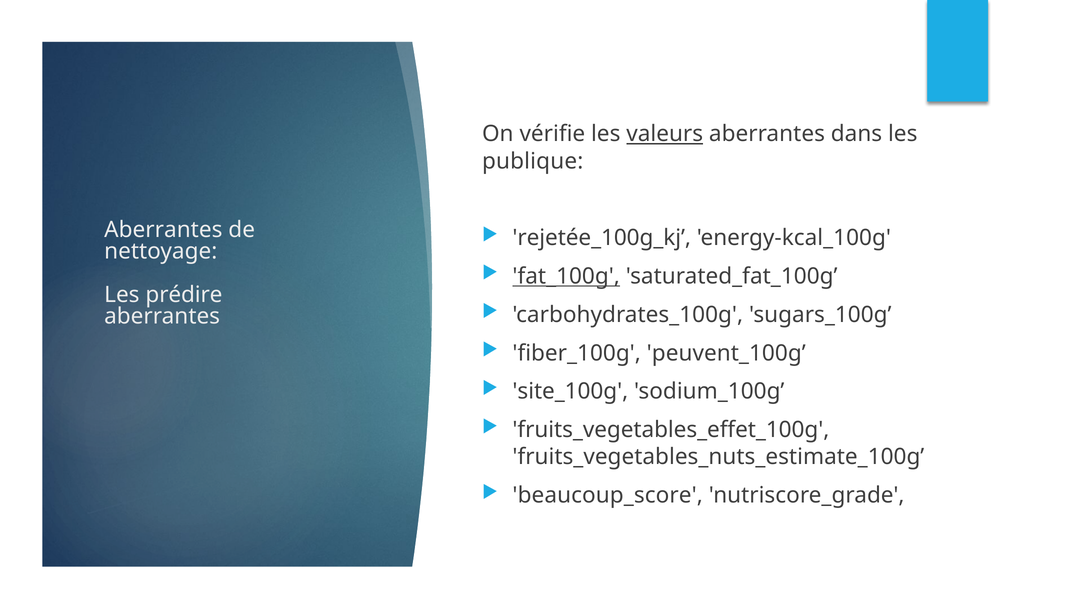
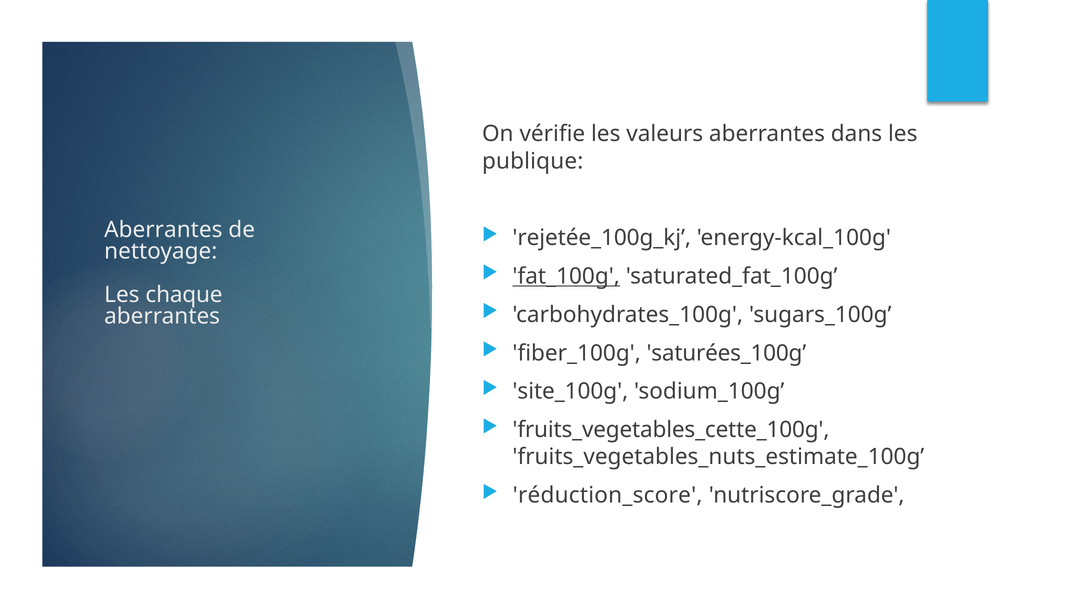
valeurs underline: present -> none (665, 134)
prédire: prédire -> chaque (184, 295)
peuvent_100g: peuvent_100g -> saturées_100g (726, 353)
fruits_vegetables_effet_100g: fruits_vegetables_effet_100g -> fruits_vegetables_cette_100g (671, 430)
beaucoup_score: beaucoup_score -> réduction_score (608, 496)
